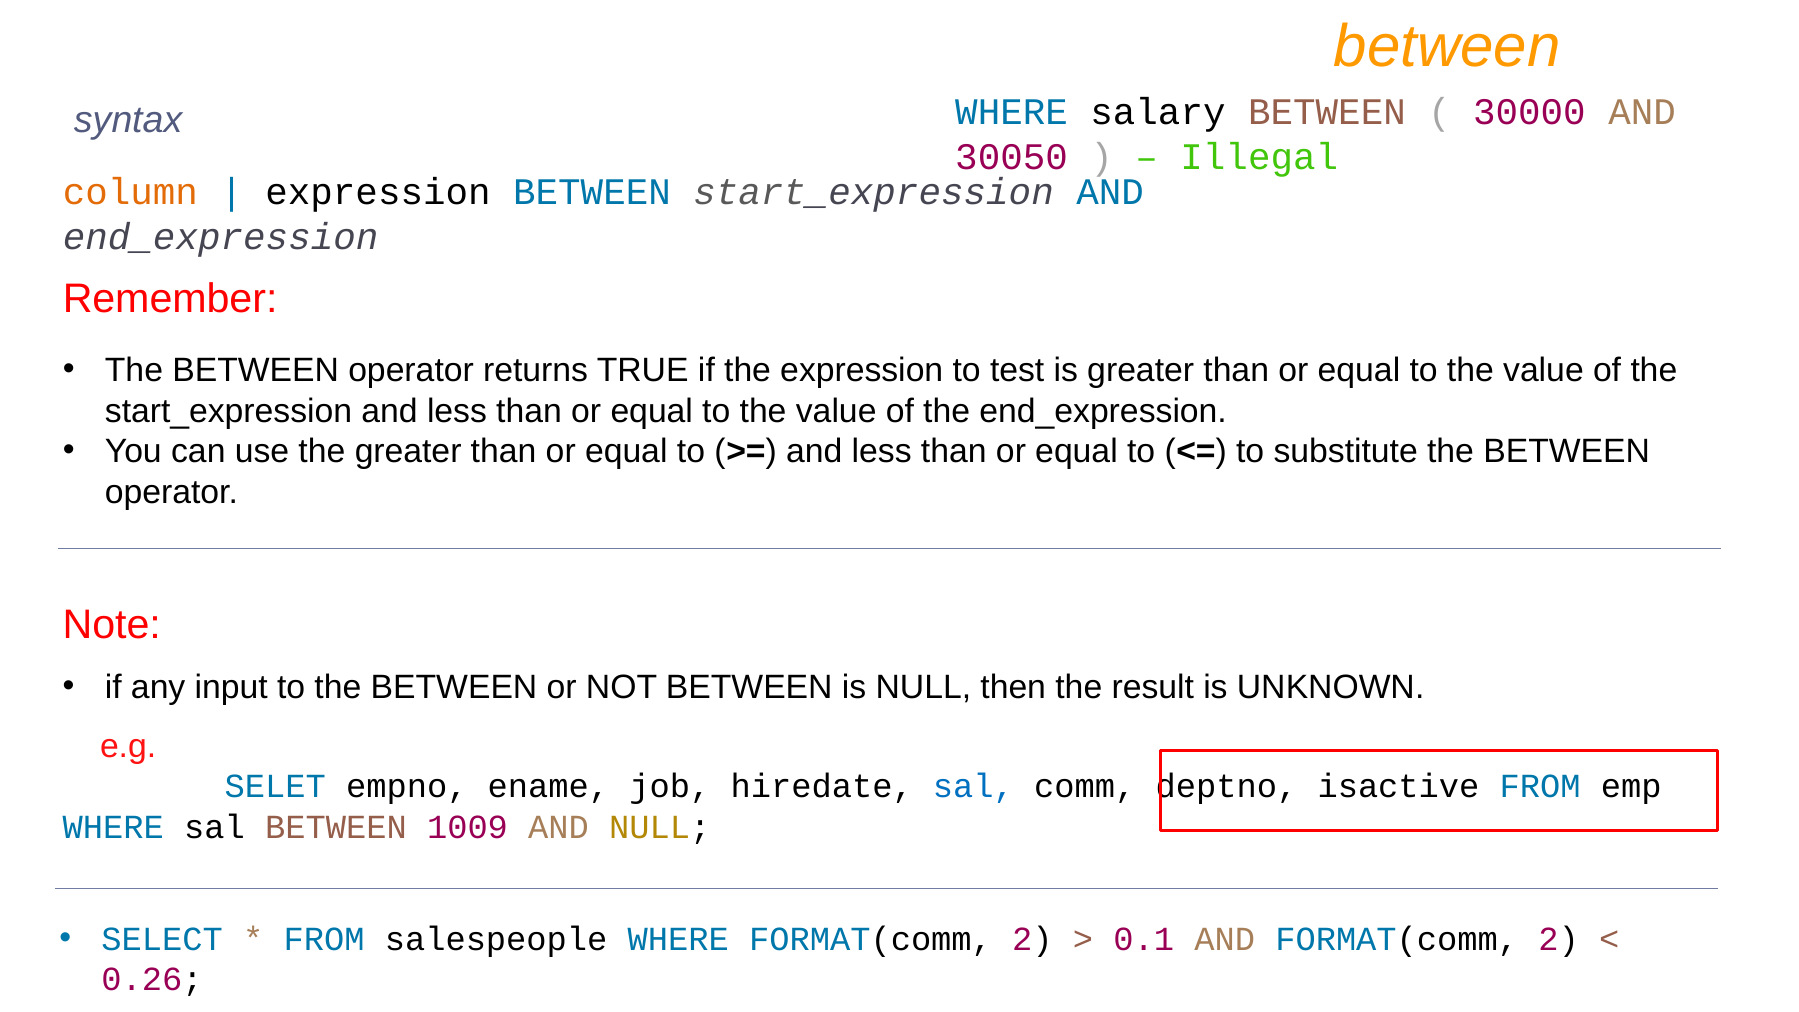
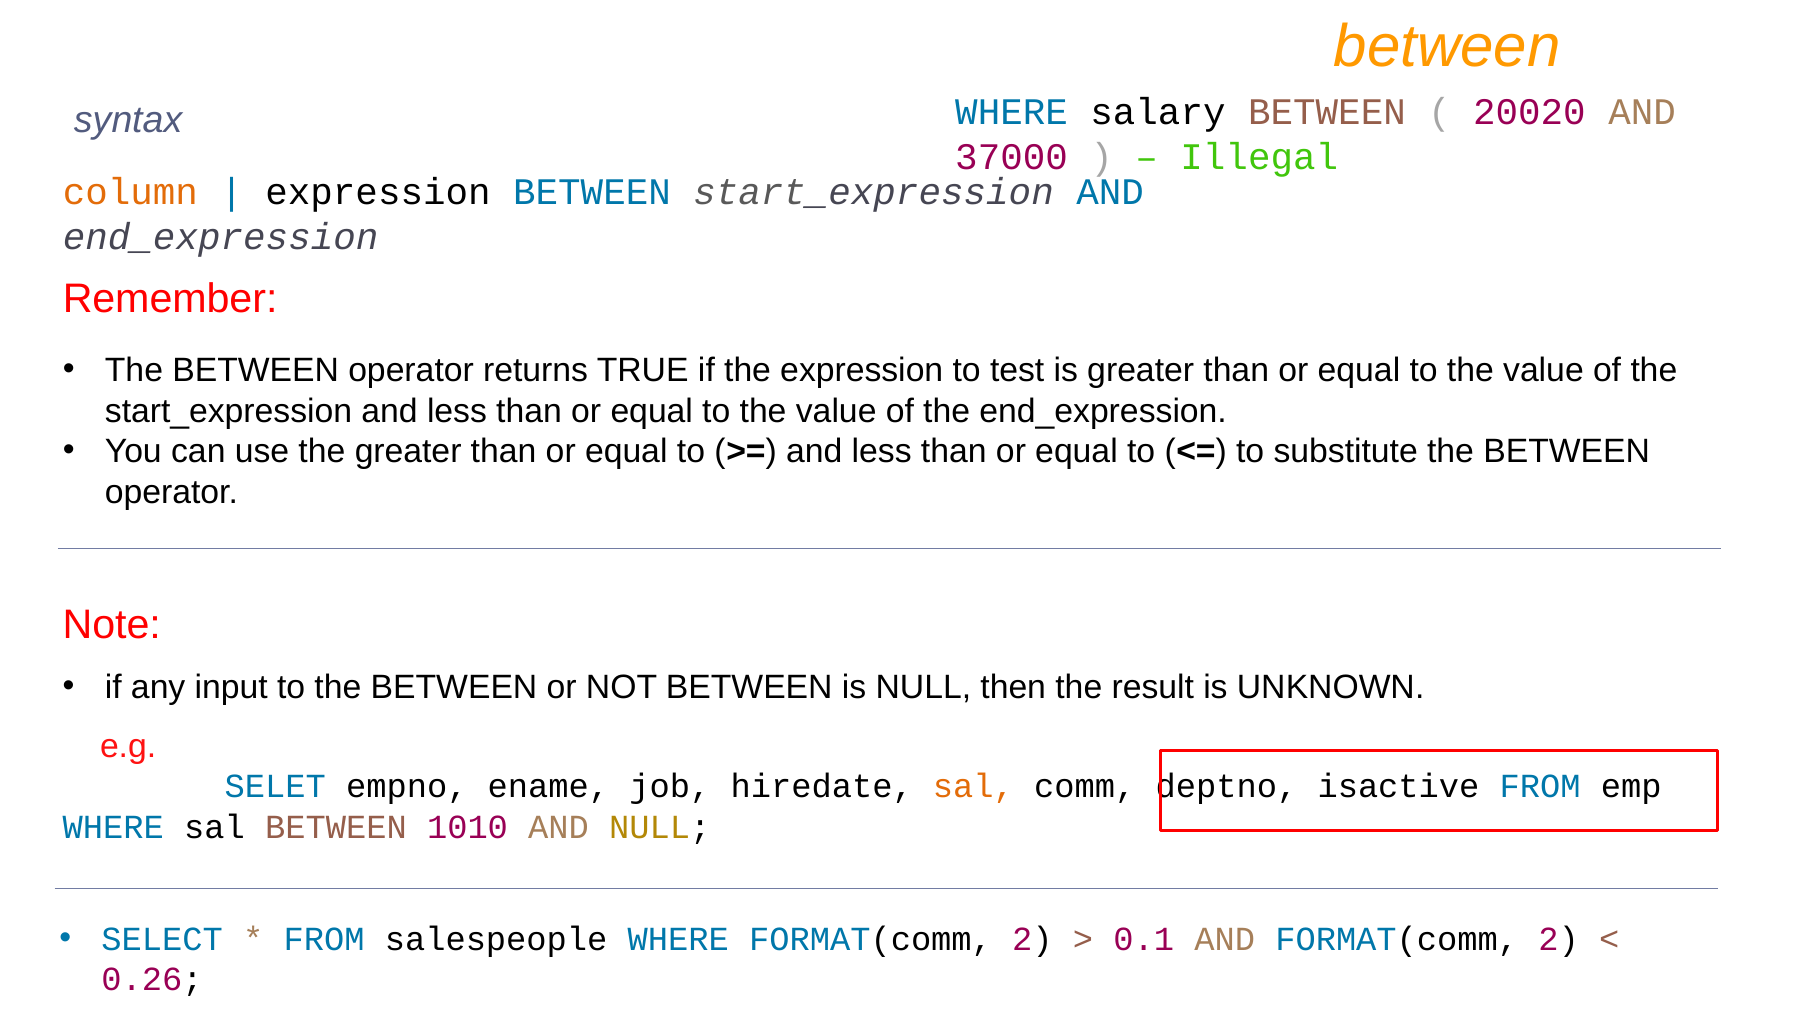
30000: 30000 -> 20020 (1529, 112)
30050: 30050 -> 37000 (1012, 157)
sal colour: blue -> orange (973, 787)
1009: 1009 -> 1010 (468, 827)
